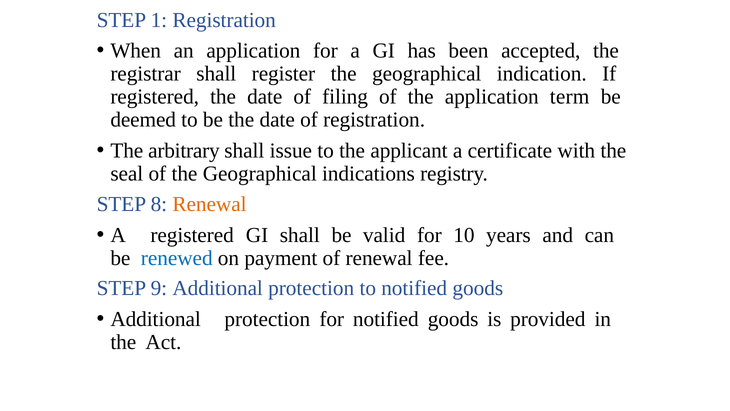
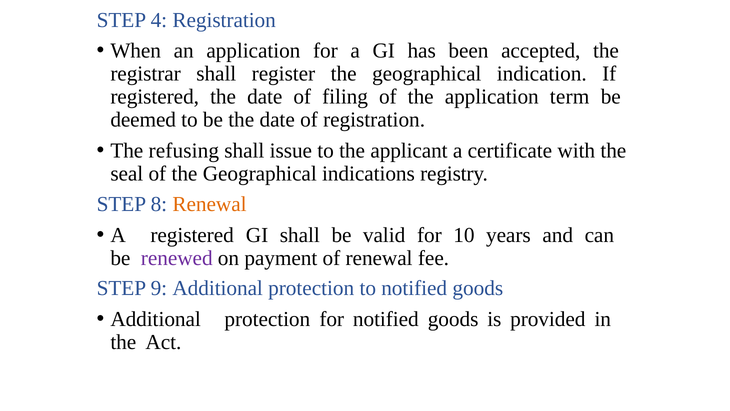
1: 1 -> 4 (159, 20)
arbitrary: arbitrary -> refusing (184, 151)
renewed colour: blue -> purple (177, 258)
